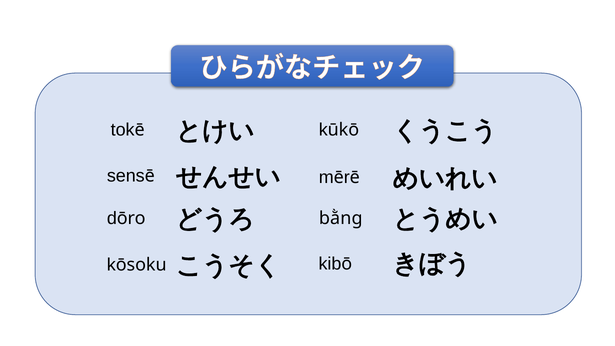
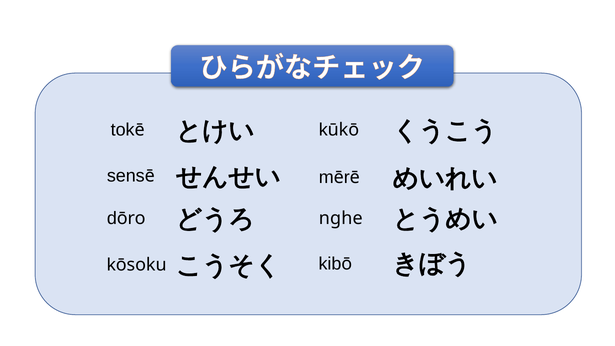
bằng: bằng -> nghe (341, 218)
